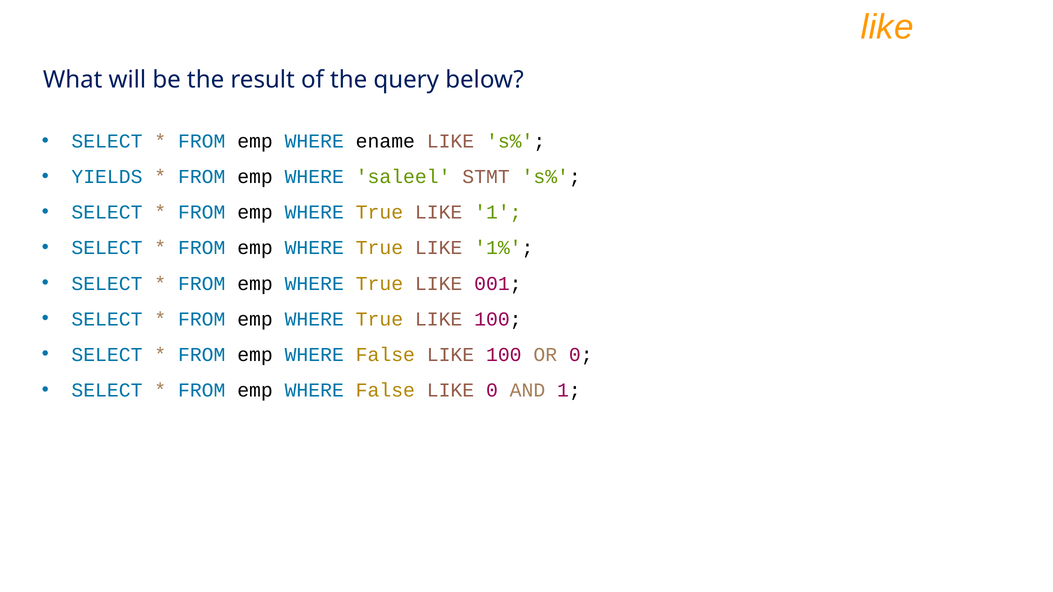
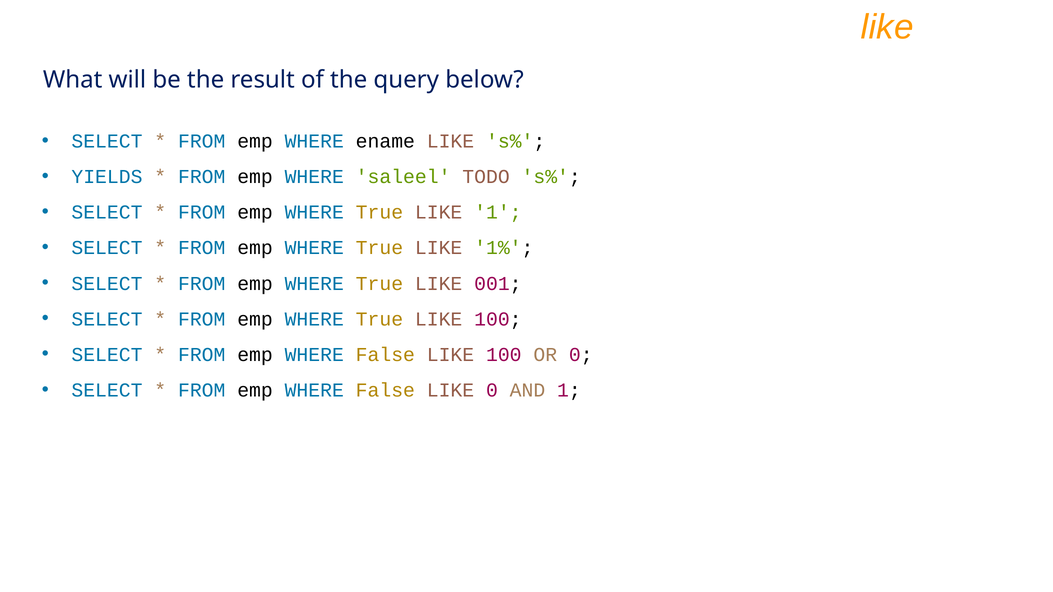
STMT: STMT -> TODO (486, 177)
